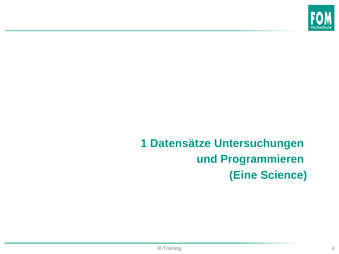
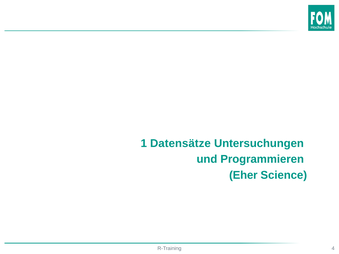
Eine: Eine -> Eher (243, 175)
